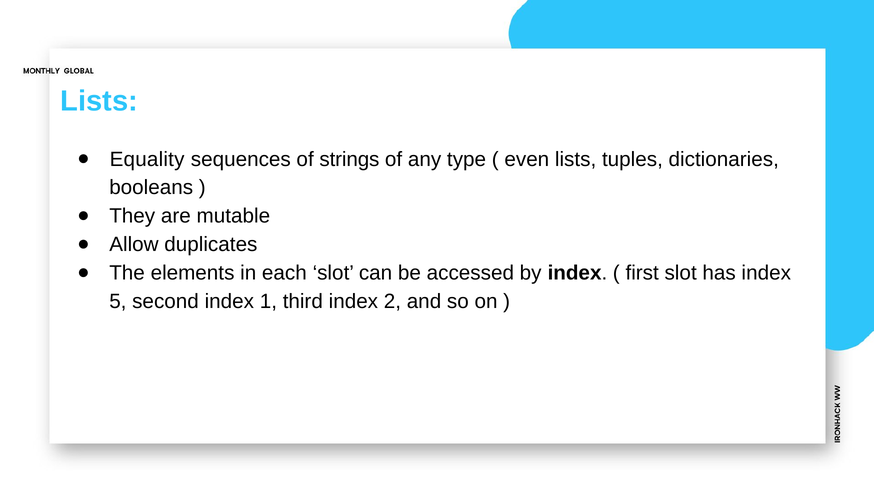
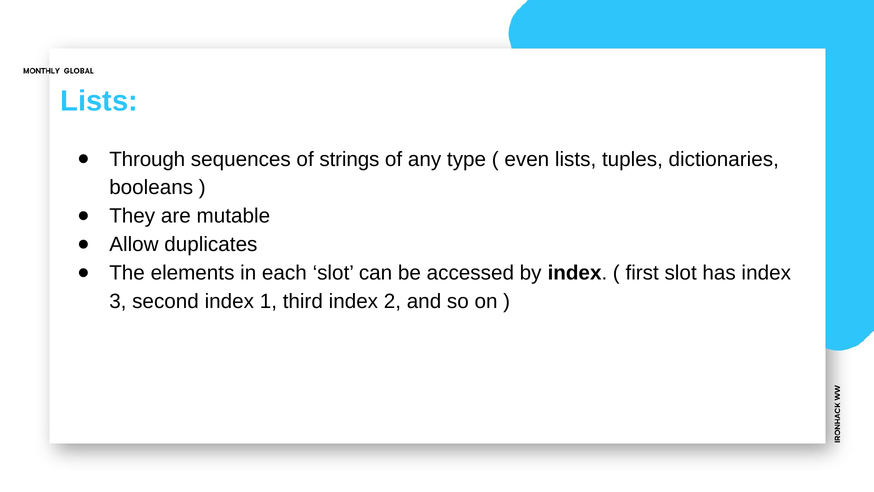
Equality: Equality -> Through (147, 159)
5: 5 -> 3 (118, 301)
